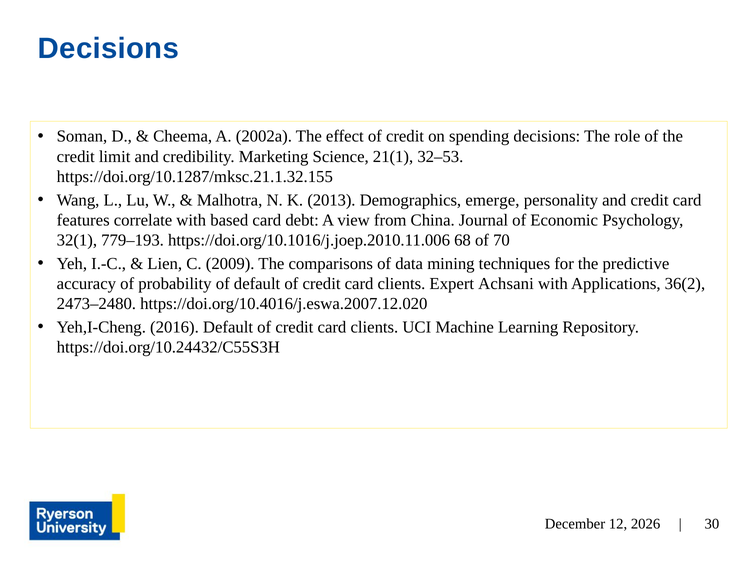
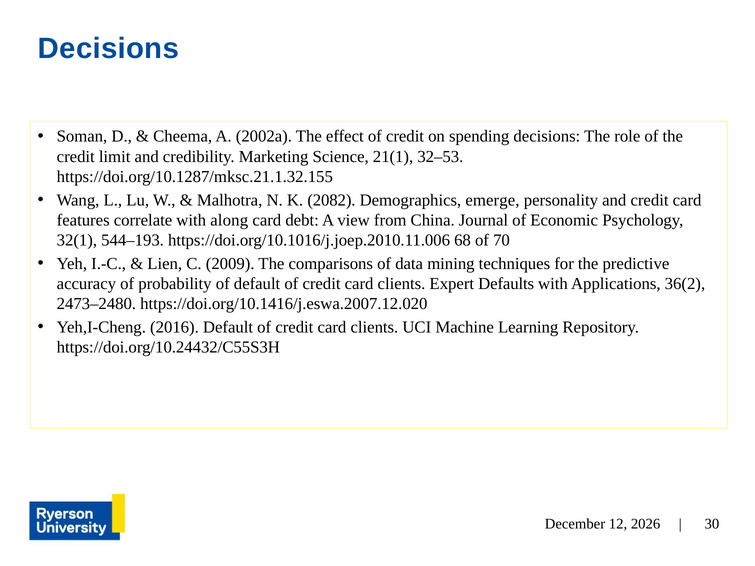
2013: 2013 -> 2082 (331, 200)
based: based -> along (229, 220)
779–193: 779–193 -> 544–193 (133, 240)
Achsani: Achsani -> Defaults (506, 284)
https://doi.org/10.4016/j.eswa.2007.12.020: https://doi.org/10.4016/j.eswa.2007.12.020 -> https://doi.org/10.1416/j.eswa.2007.12.020 (284, 304)
